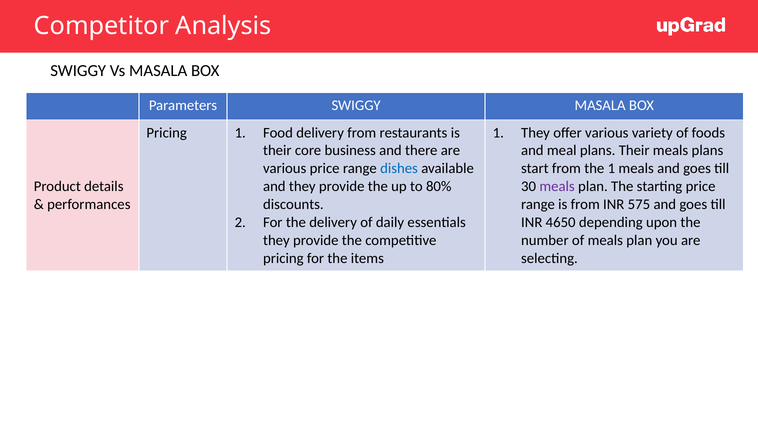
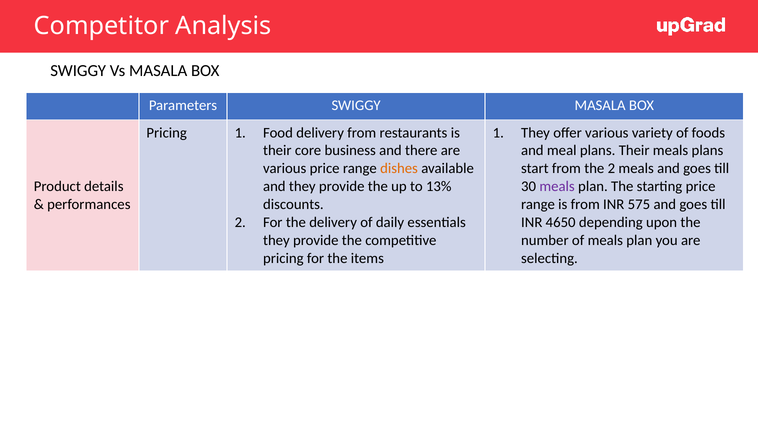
dishes colour: blue -> orange (399, 169)
the 1: 1 -> 2 (611, 169)
80%: 80% -> 13% (439, 187)
